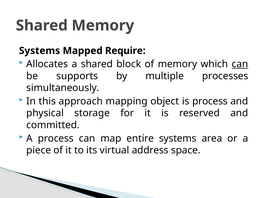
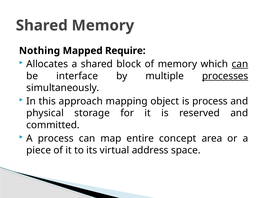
Systems: Systems -> Nothing (40, 51)
supports: supports -> interface (77, 76)
processes underline: none -> present (225, 76)
entire systems: systems -> concept (178, 138)
